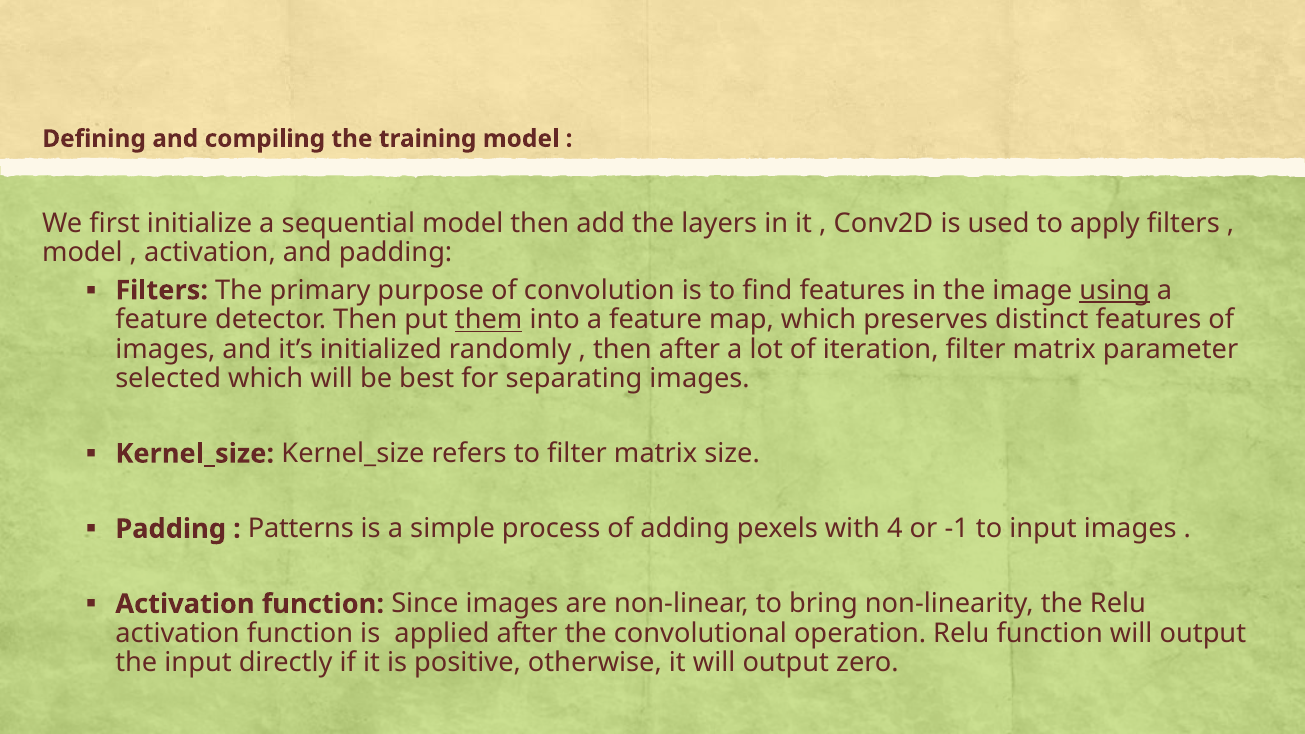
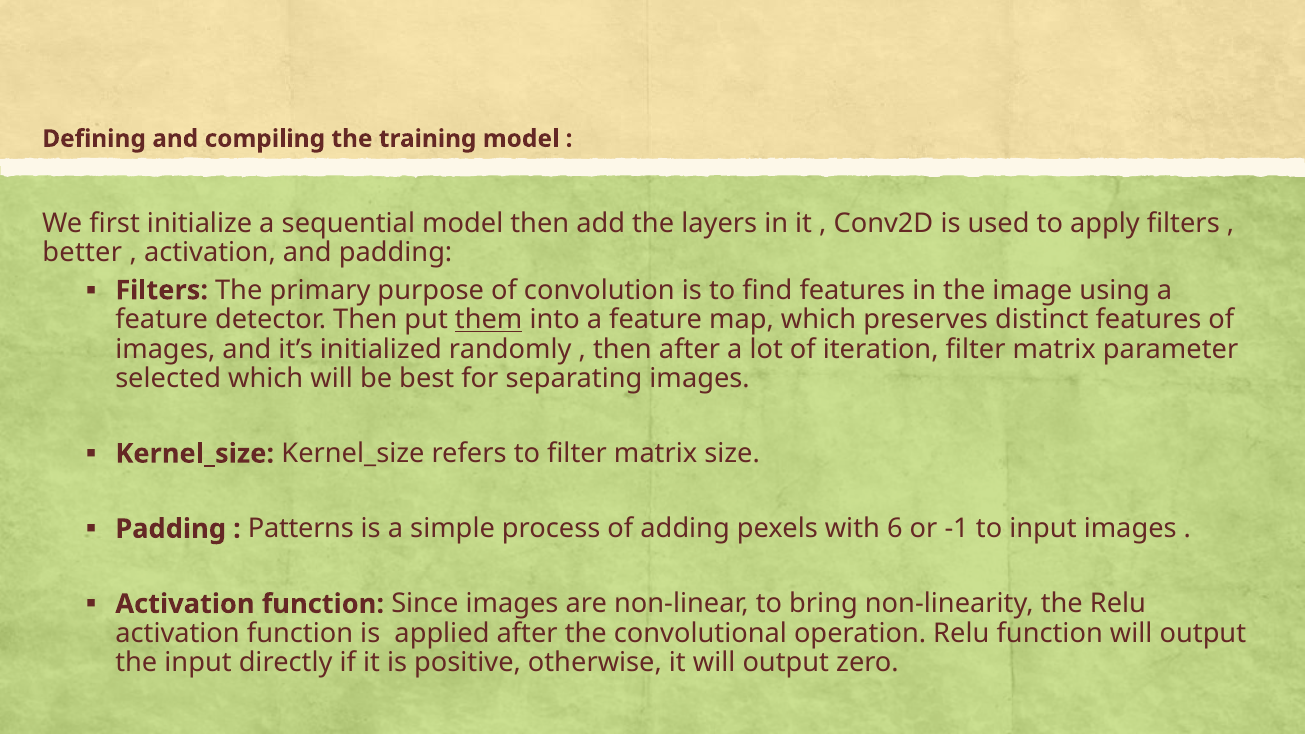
model: model -> better (82, 253)
using underline: present -> none (1115, 290)
4: 4 -> 6 (895, 529)
